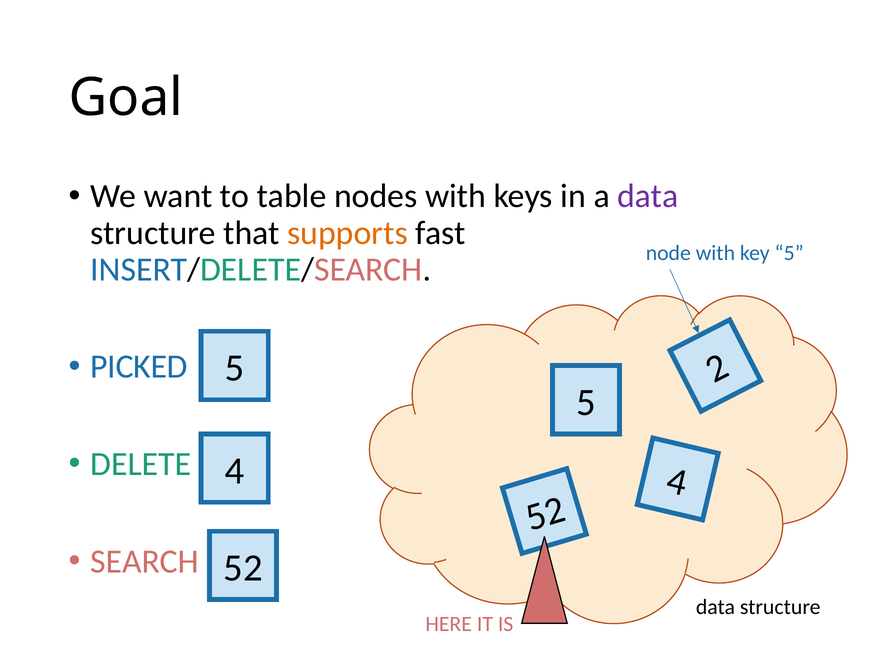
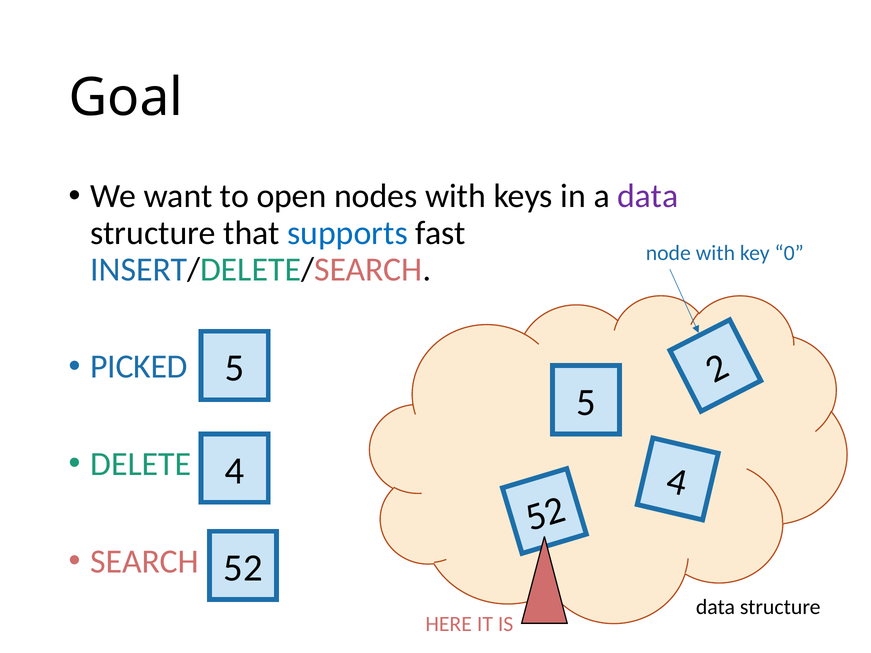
table: table -> open (292, 196)
supports colour: orange -> blue (347, 233)
key 5: 5 -> 0 (789, 253)
